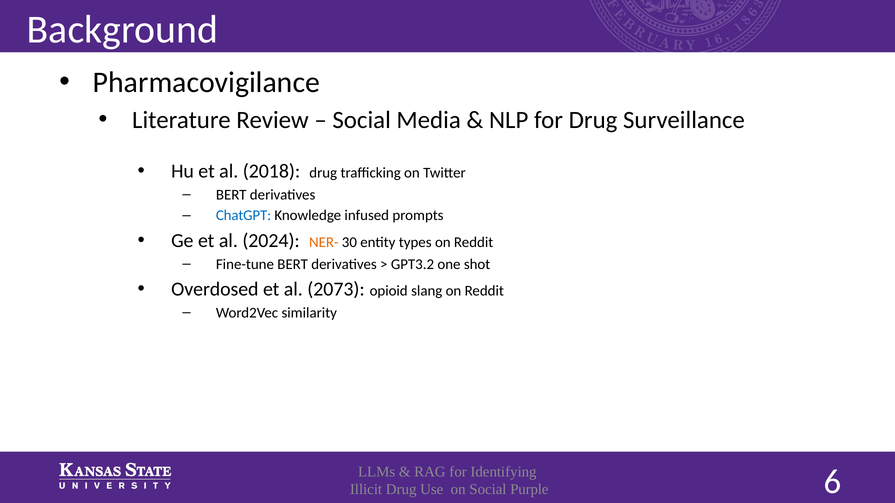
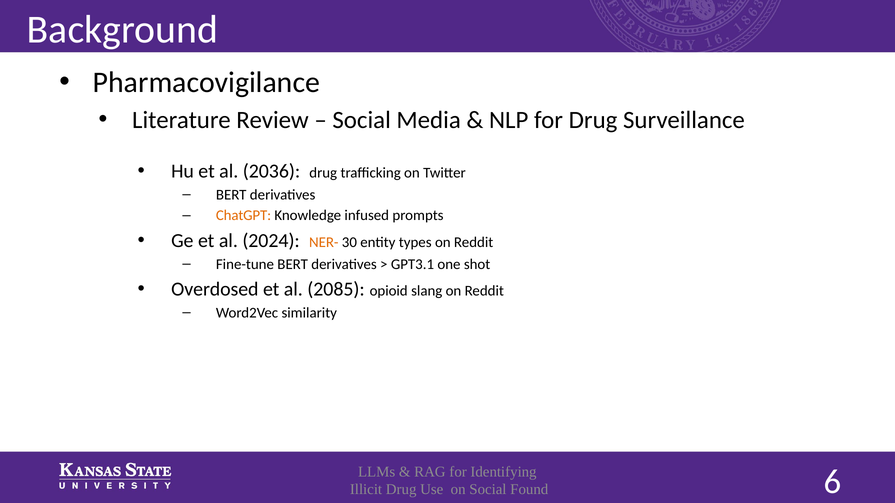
2018: 2018 -> 2036 (272, 171)
ChatGPT colour: blue -> orange (244, 216)
GPT3.2: GPT3.2 -> GPT3.1 (413, 264)
2073: 2073 -> 2085 (336, 290)
Purple: Purple -> Found (529, 490)
